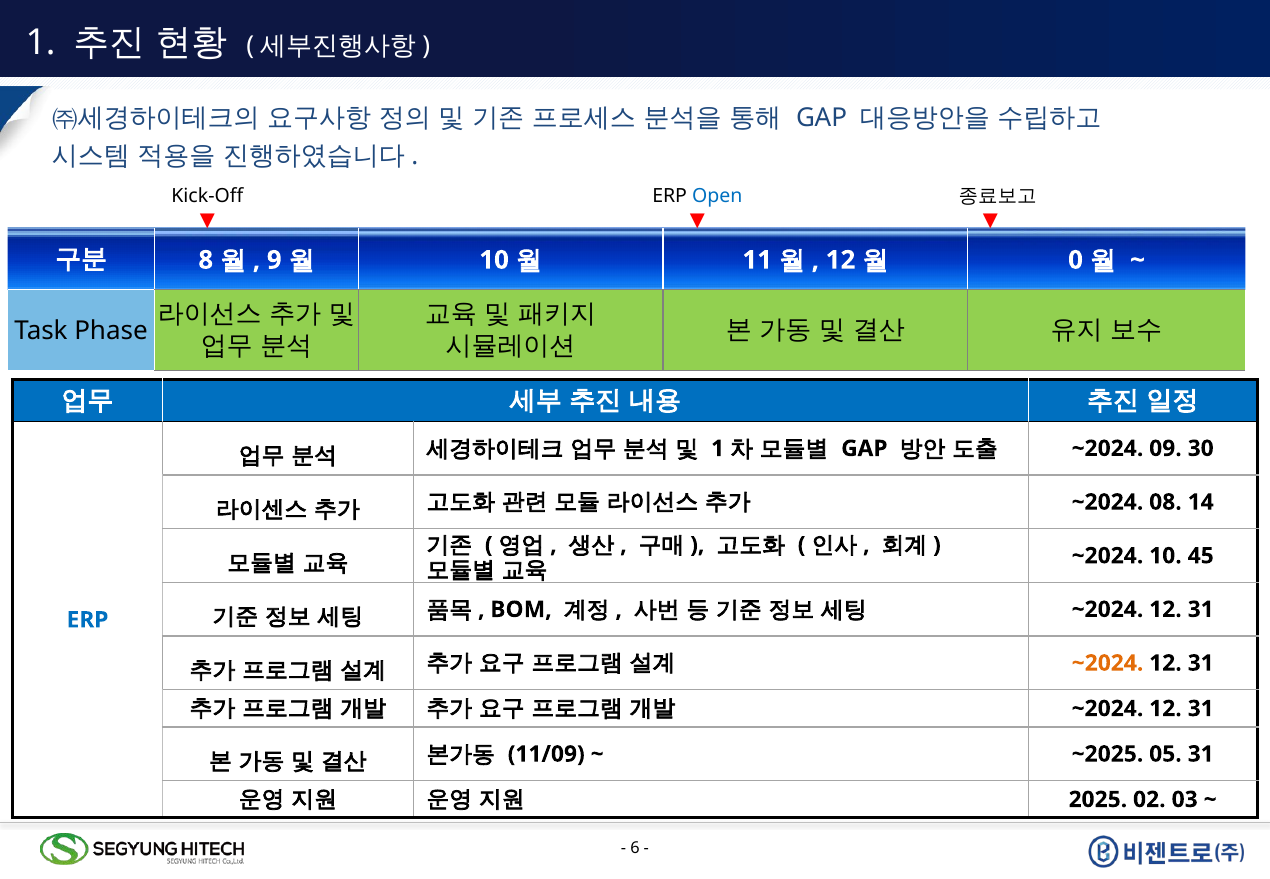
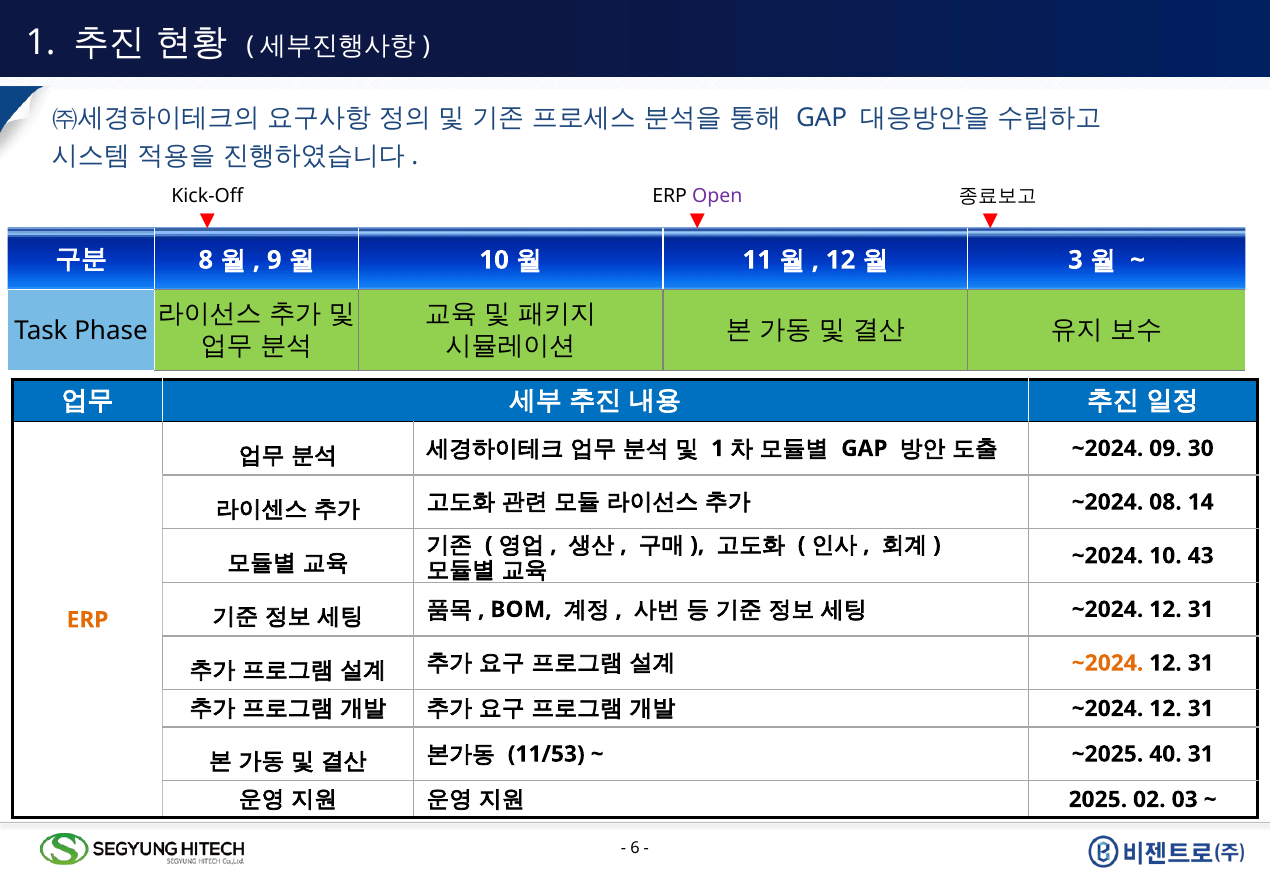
Open colour: blue -> purple (717, 196)
0: 0 -> 3 (1076, 260)
45: 45 -> 43 (1201, 556)
ERP colour: blue -> orange (88, 620)
11/09: 11/09 -> 11/53 (546, 754)
05: 05 -> 40 (1165, 754)
